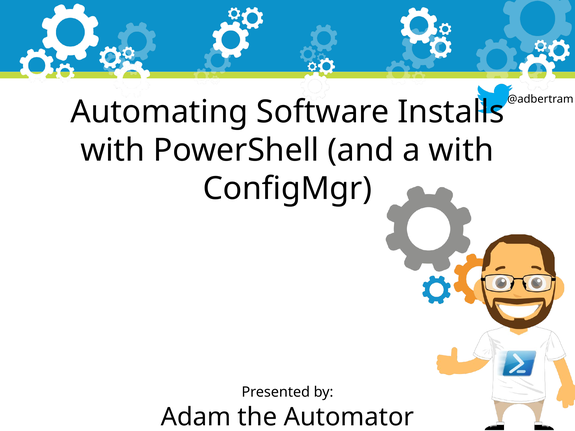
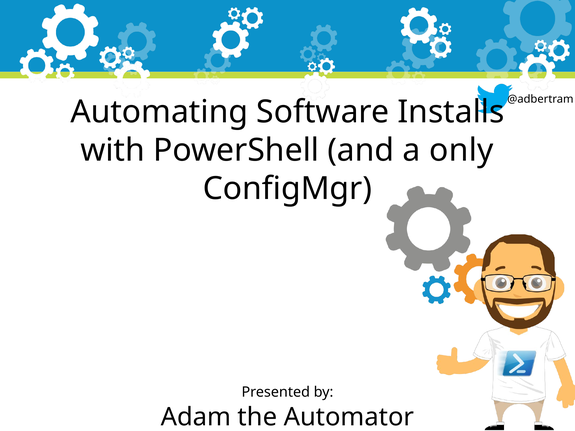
a with: with -> only (461, 150)
